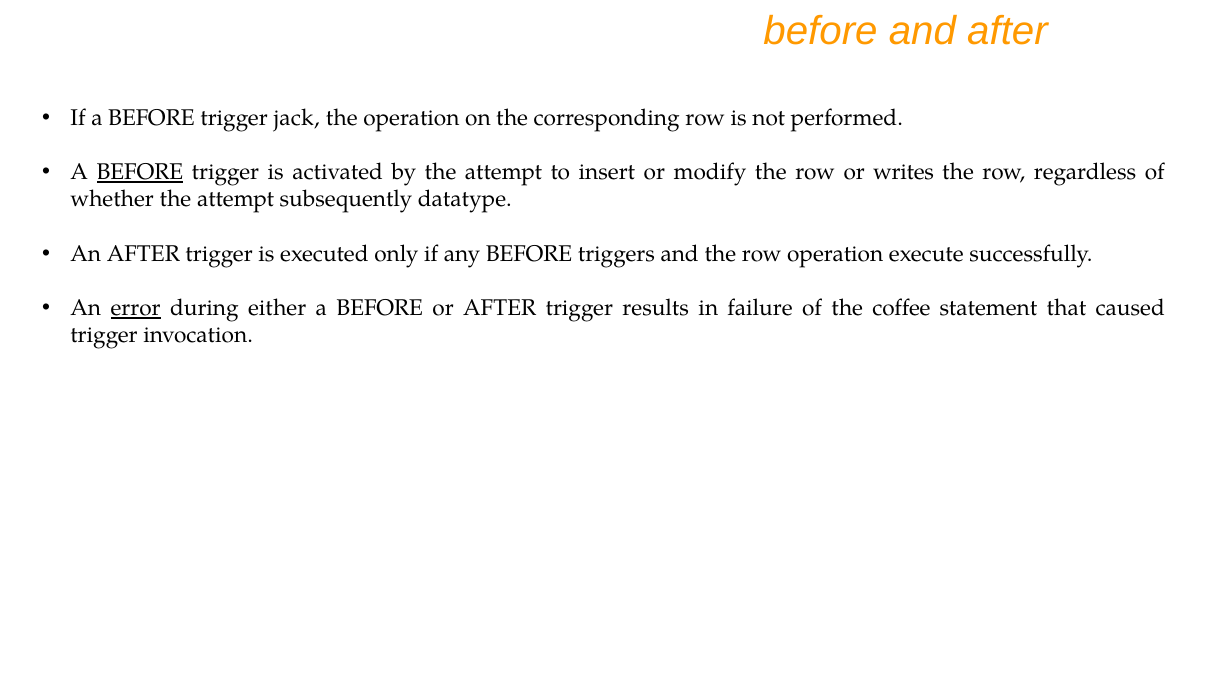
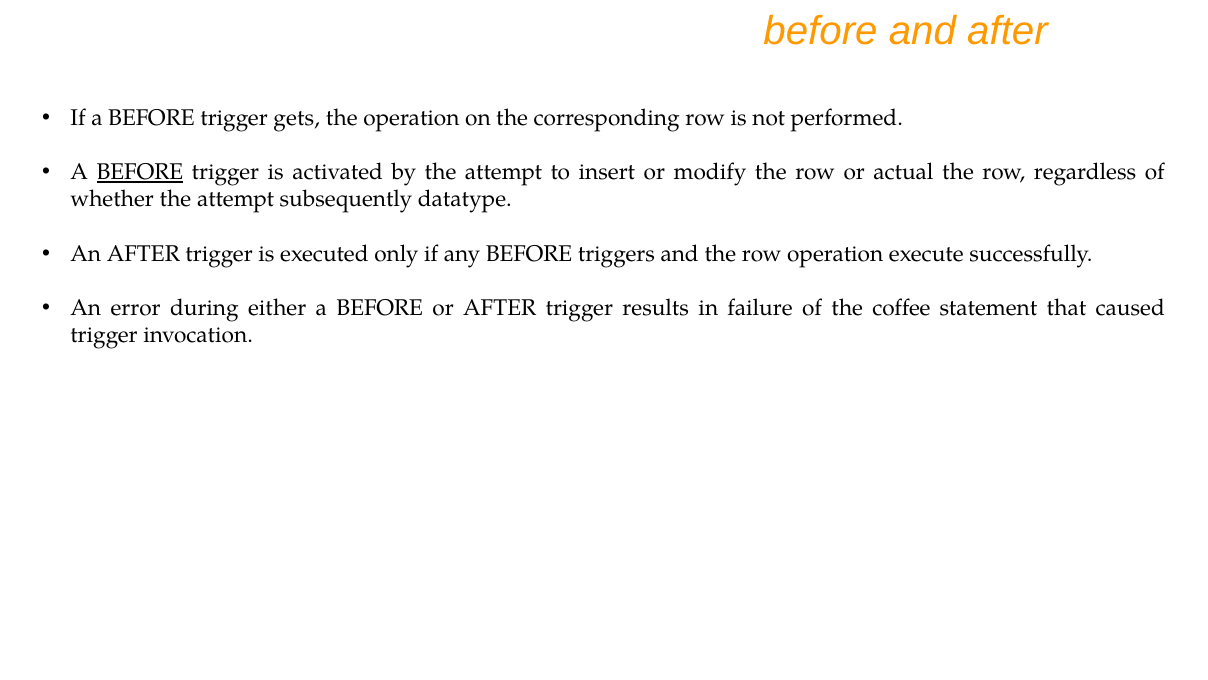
jack: jack -> gets (297, 118)
writes: writes -> actual (903, 172)
error underline: present -> none (136, 308)
